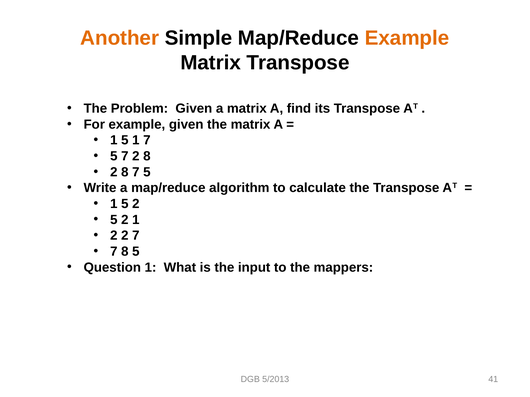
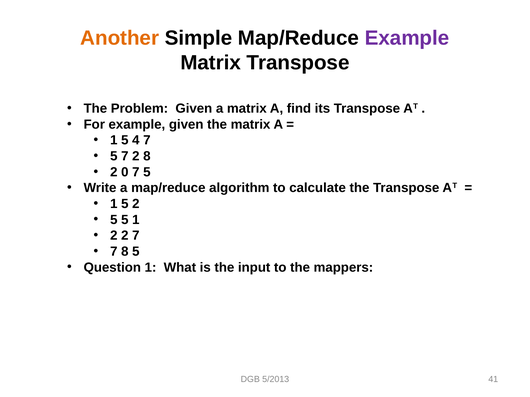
Example colour: orange -> purple (407, 38)
5 1: 1 -> 4 (136, 140)
8: 8 -> 0 (125, 172)
2: 2 -> 5 (125, 220)
